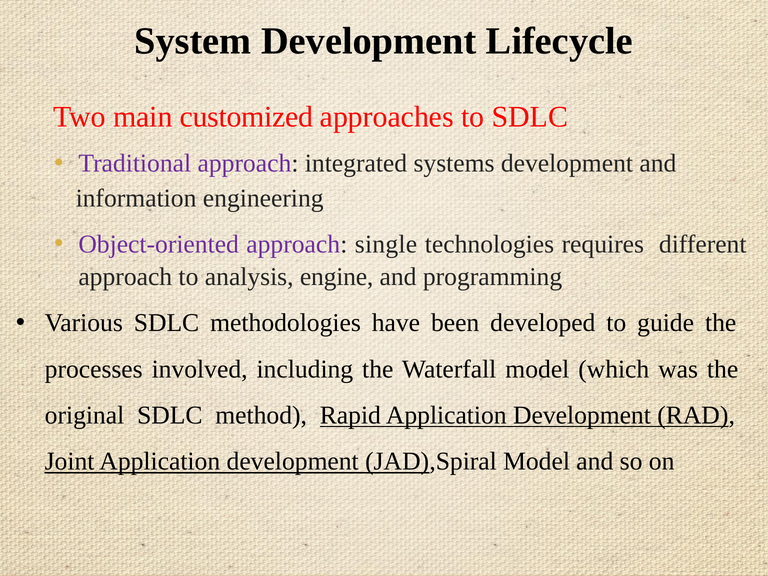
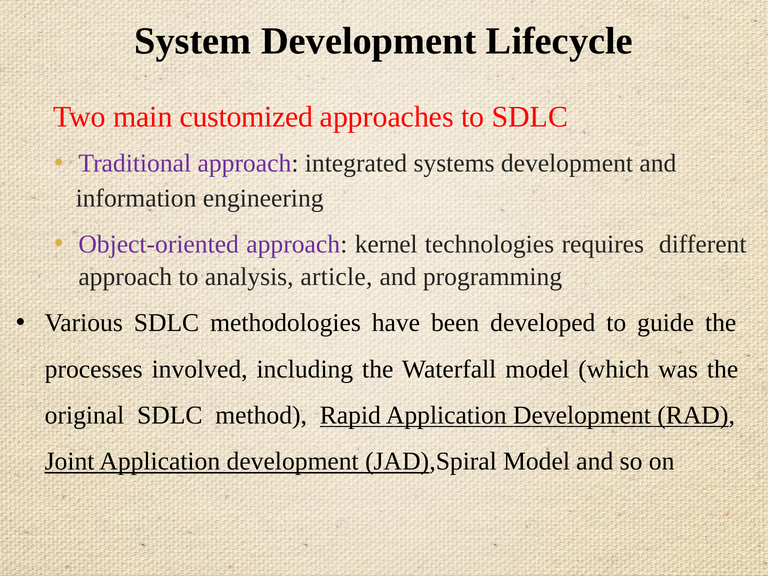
single: single -> kernel (386, 244)
engine: engine -> article (336, 277)
